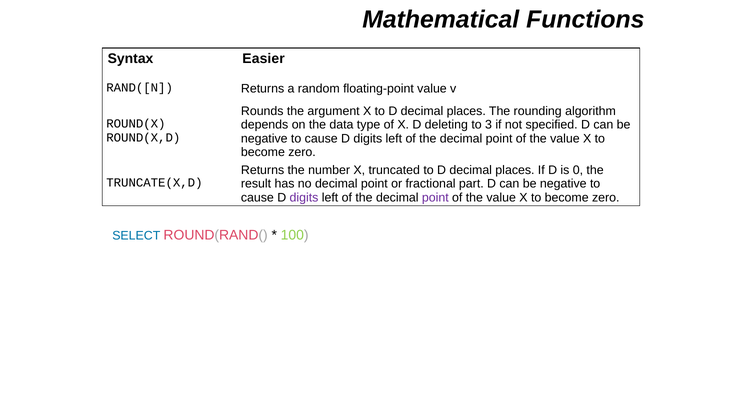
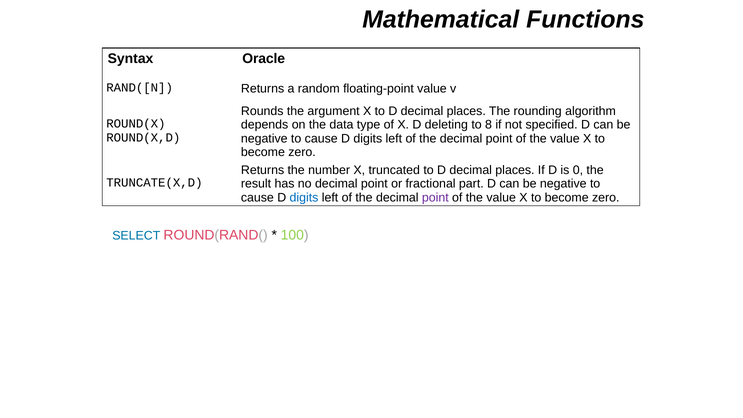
Easier: Easier -> Oracle (264, 59)
3: 3 -> 8 (489, 125)
digits colour: purple -> blue (304, 198)
